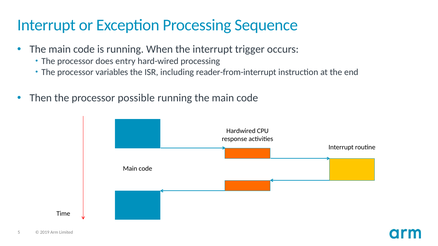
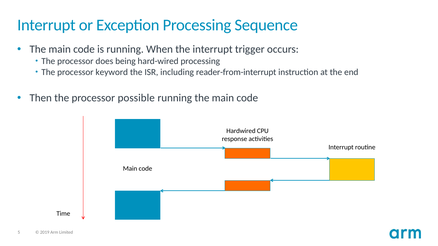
entry: entry -> being (125, 61)
variables: variables -> keyword (112, 72)
